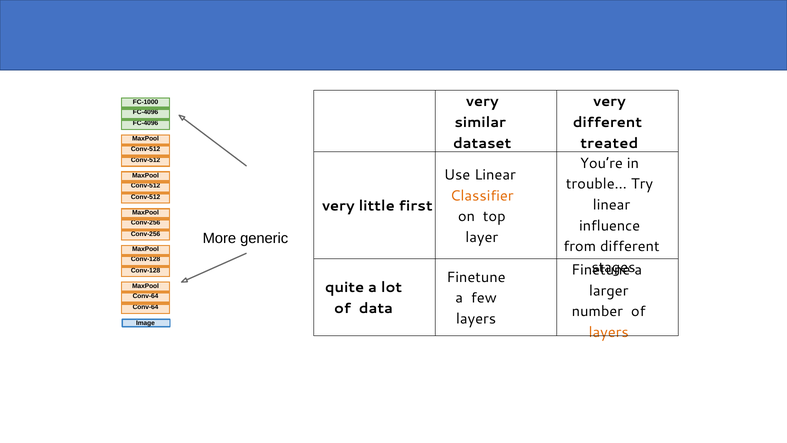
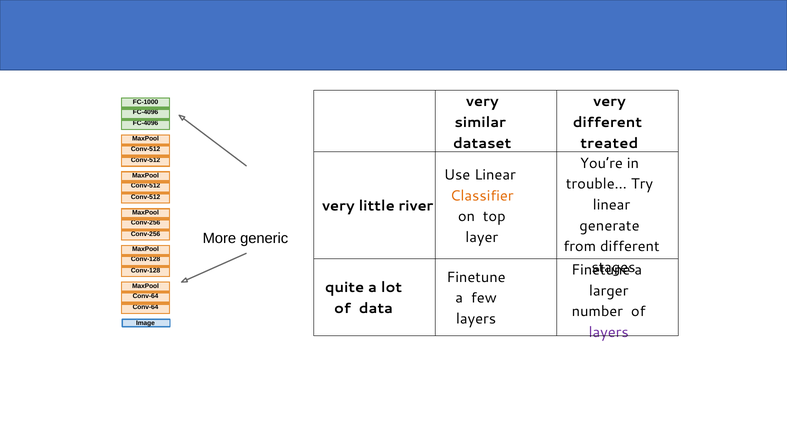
first: first -> river (416, 206)
influence: influence -> generate (609, 226)
layers colour: orange -> purple (609, 332)
